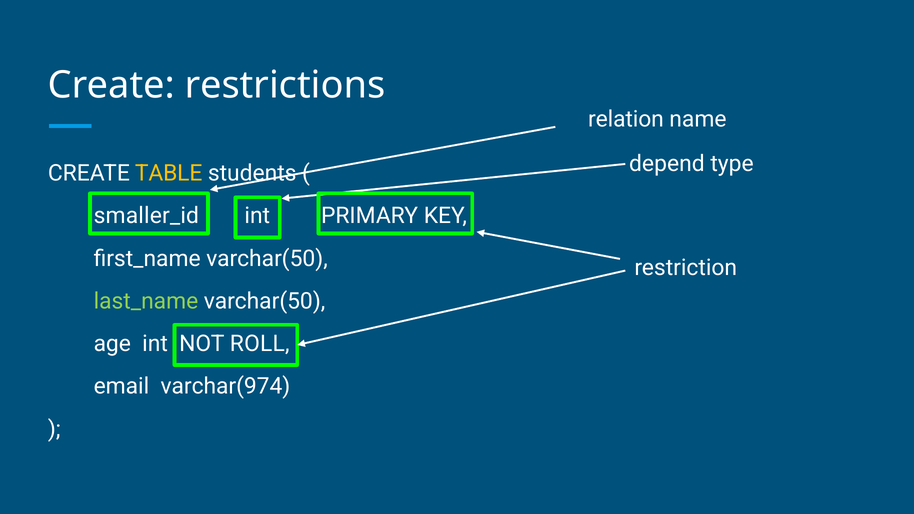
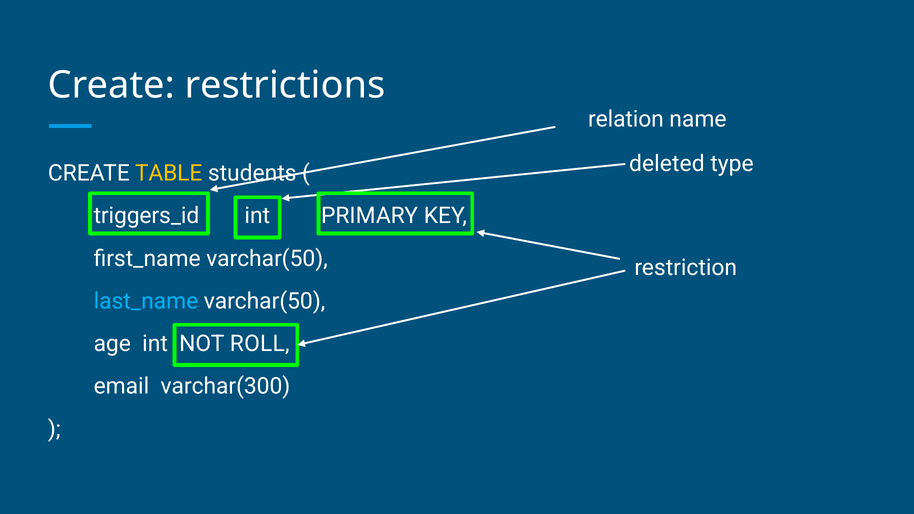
depend: depend -> deleted (667, 164)
smaller_id: smaller_id -> triggers_id (146, 216)
last_name colour: light green -> light blue (146, 301)
varchar(974: varchar(974 -> varchar(300 (225, 387)
